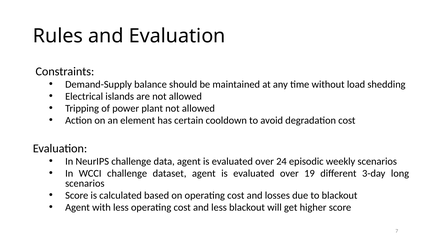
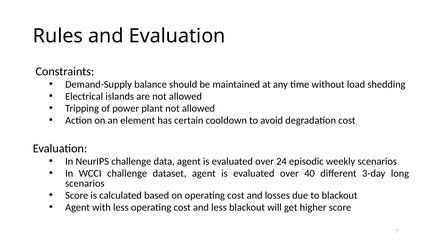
19: 19 -> 40 (310, 174)
